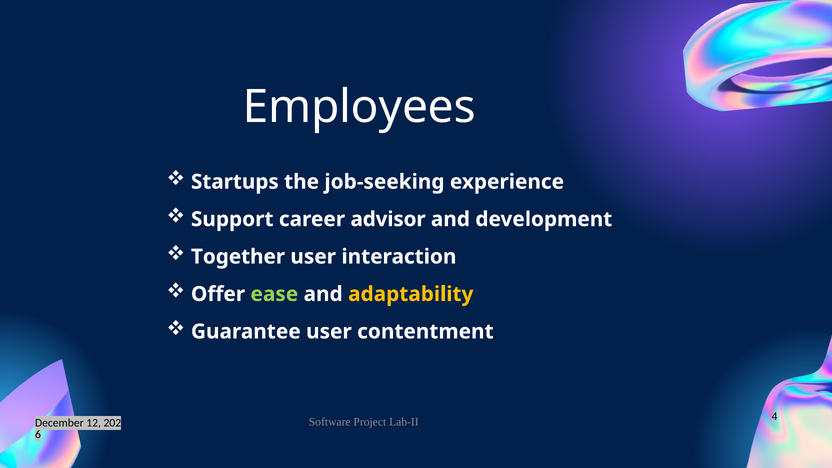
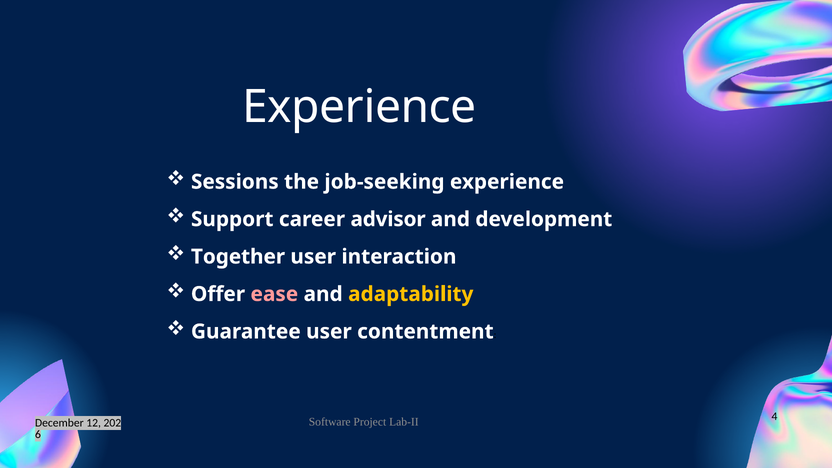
Employees: Employees -> Experience (359, 107)
Startups: Startups -> Sessions (235, 182)
ease colour: light green -> pink (274, 294)
